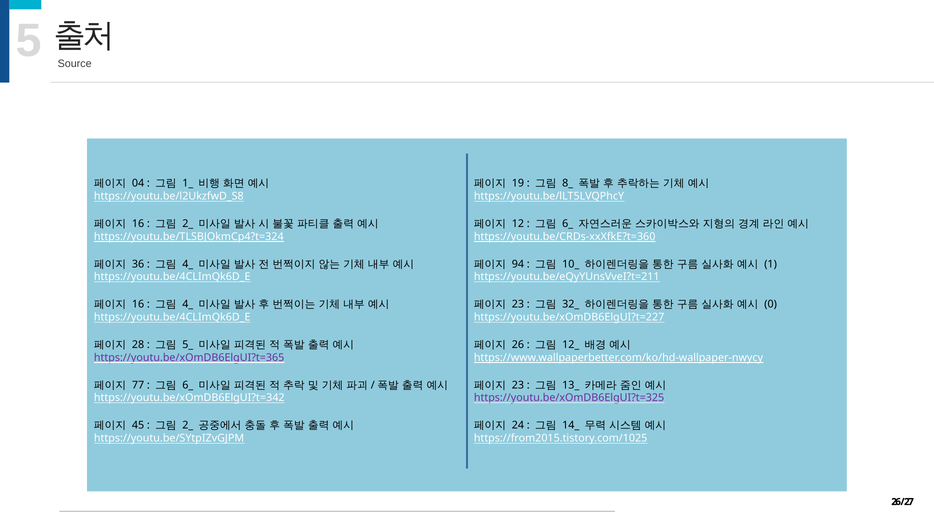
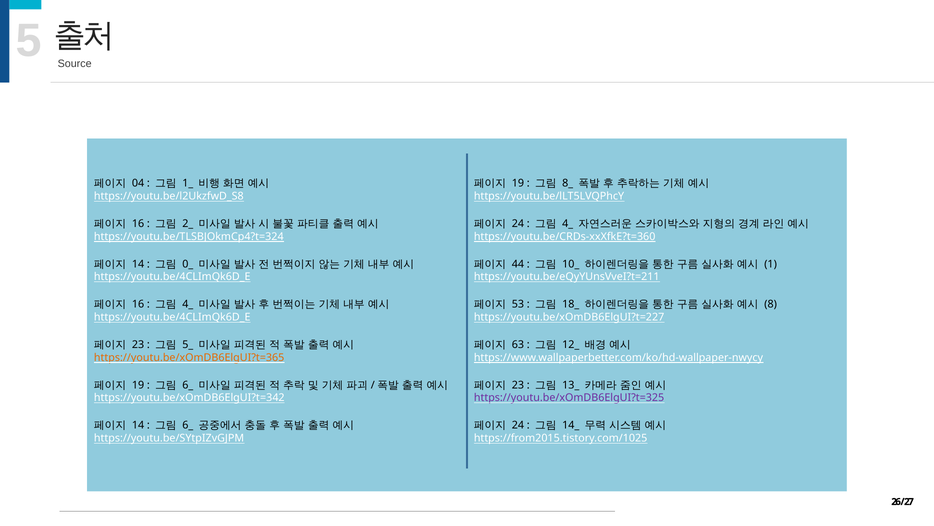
12: 12 -> 24 (518, 223)
6_: 6_ -> 4_ (568, 223)
36: 36 -> 14 (138, 264)
4_: 4_ -> 0_ (188, 264)
94: 94 -> 44 (518, 264)
23: 23 -> 53 (518, 304)
32_: 32_ -> 18_ (571, 304)
0: 0 -> 8 (771, 304)
28: 28 -> 23 (138, 344)
26: 26 -> 63 (518, 344)
https://youtu.be/xOmDB6ElgUI?t=365 colour: purple -> orange (189, 357)
77: 77 -> 19 (138, 385)
45: 45 -> 14 (138, 425)
2_: 2_ -> 6_ (188, 425)
